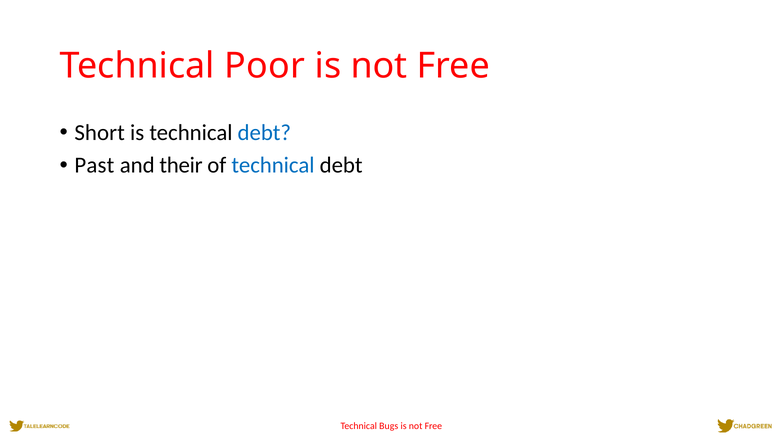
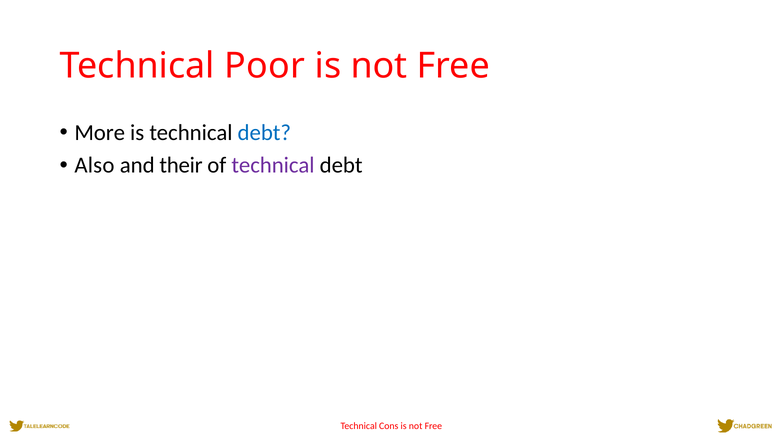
Short: Short -> More (100, 132)
Past: Past -> Also (94, 165)
technical colour: blue -> purple (273, 165)
Bugs: Bugs -> Cons (389, 426)
